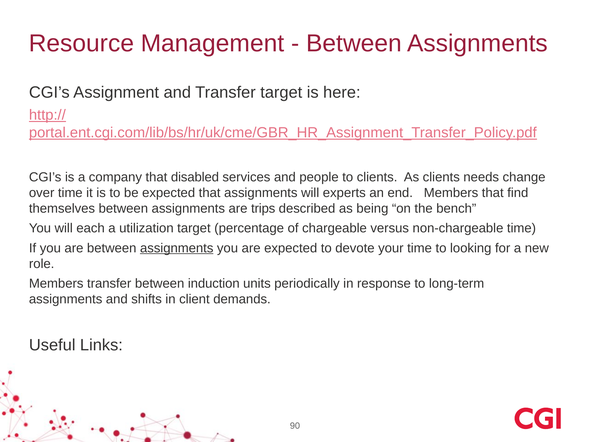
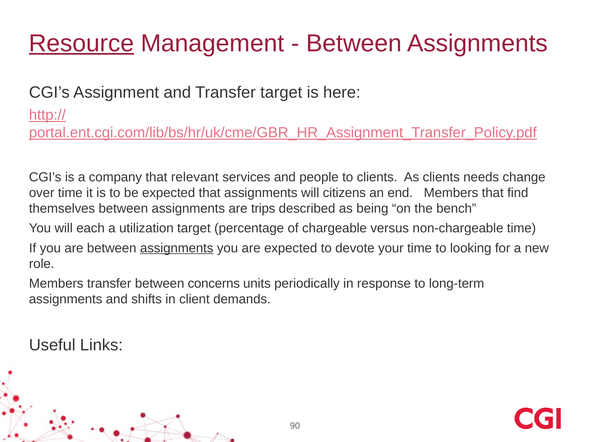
Resource underline: none -> present (81, 43)
disabled: disabled -> relevant (195, 177)
experts: experts -> citizens (344, 193)
induction: induction -> concerns (214, 284)
